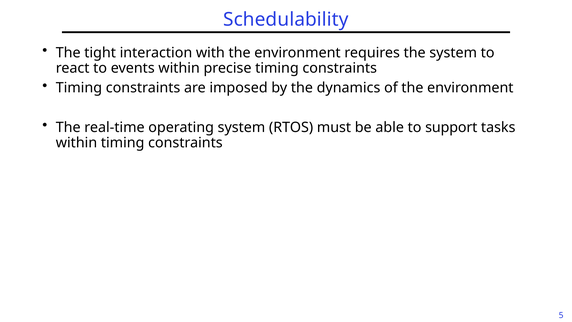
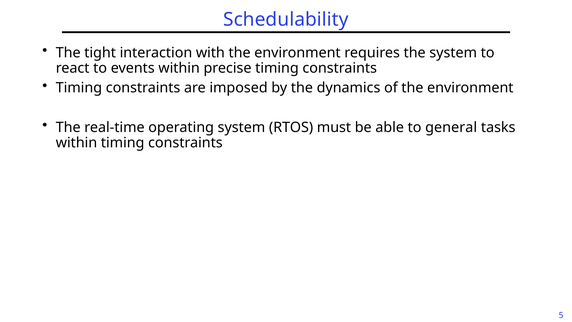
support: support -> general (451, 127)
